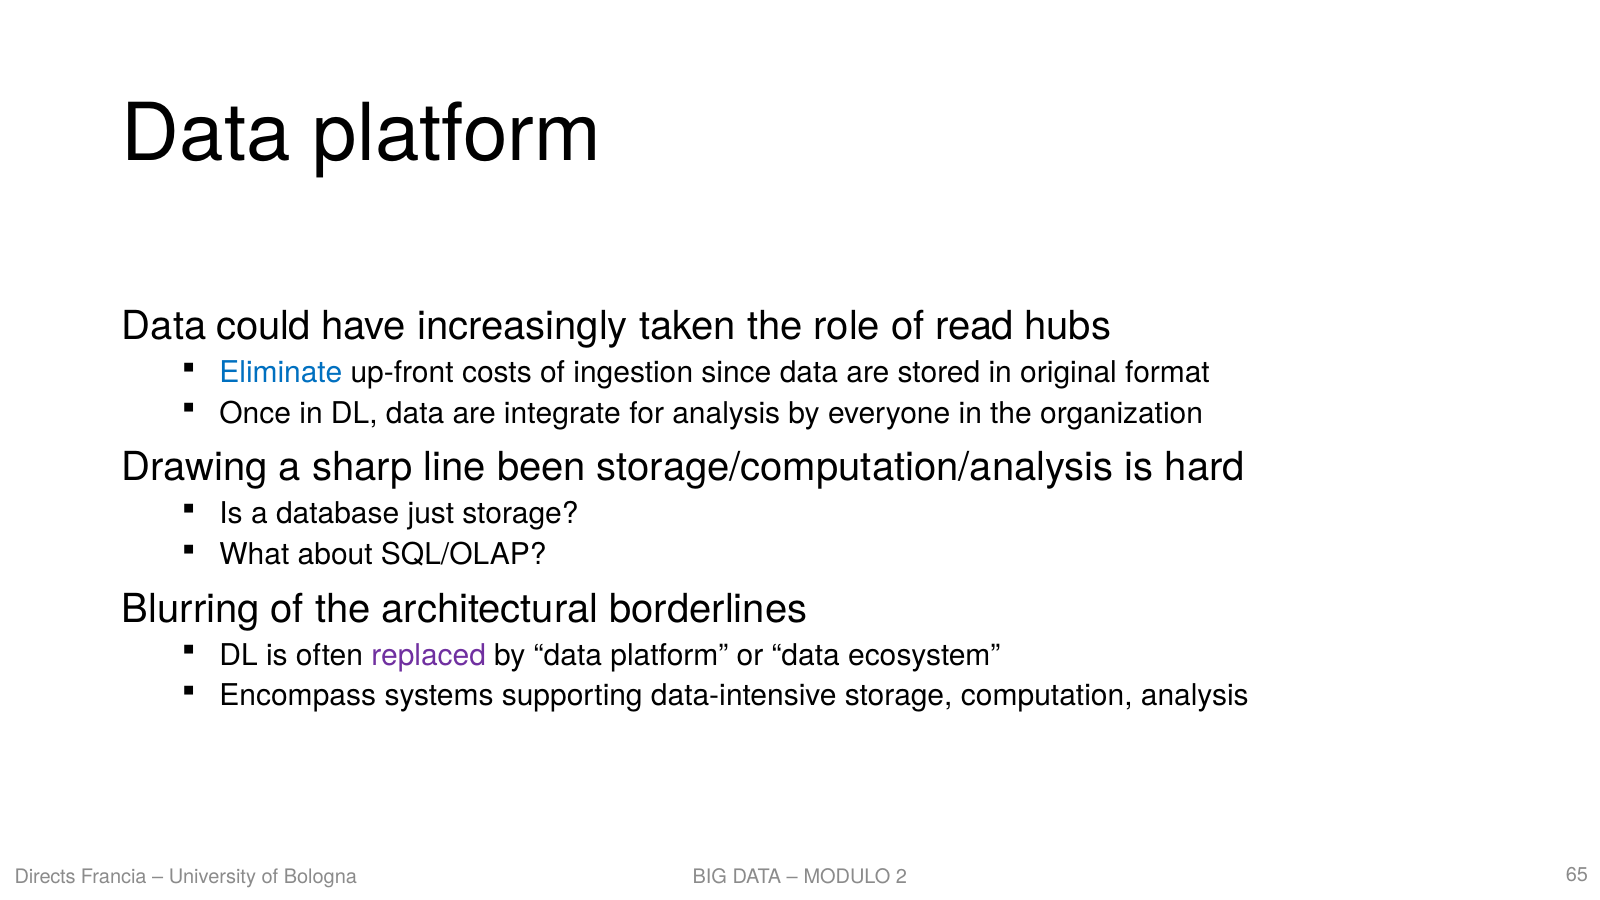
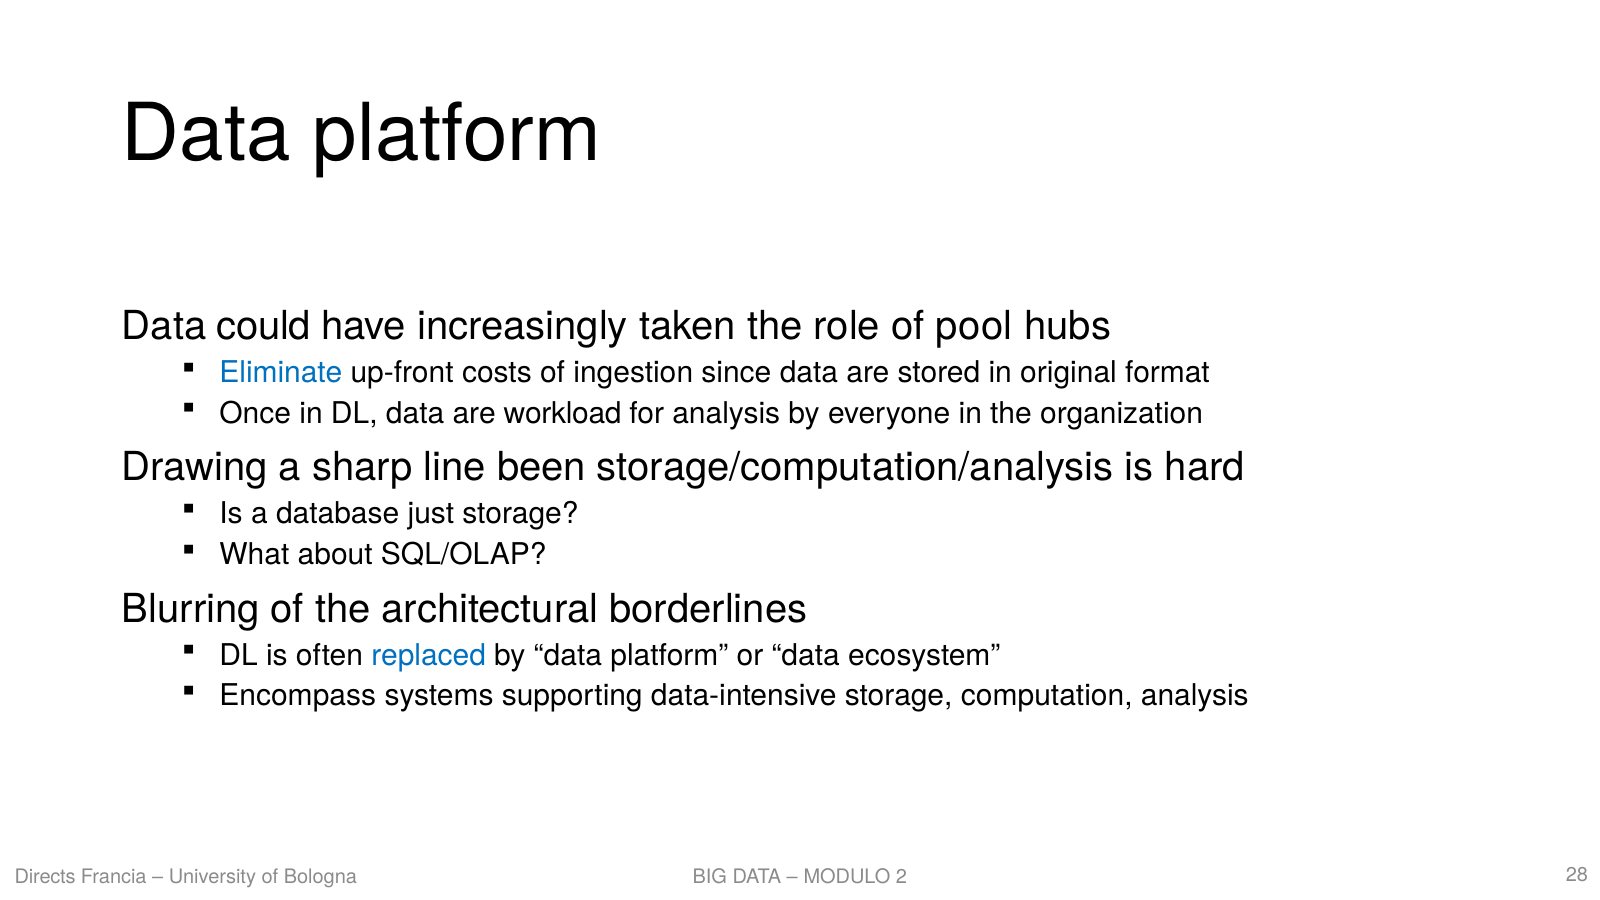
read: read -> pool (974, 326)
integrate: integrate -> workload (563, 413)
replaced colour: purple -> blue (429, 655)
65: 65 -> 28 (1577, 875)
